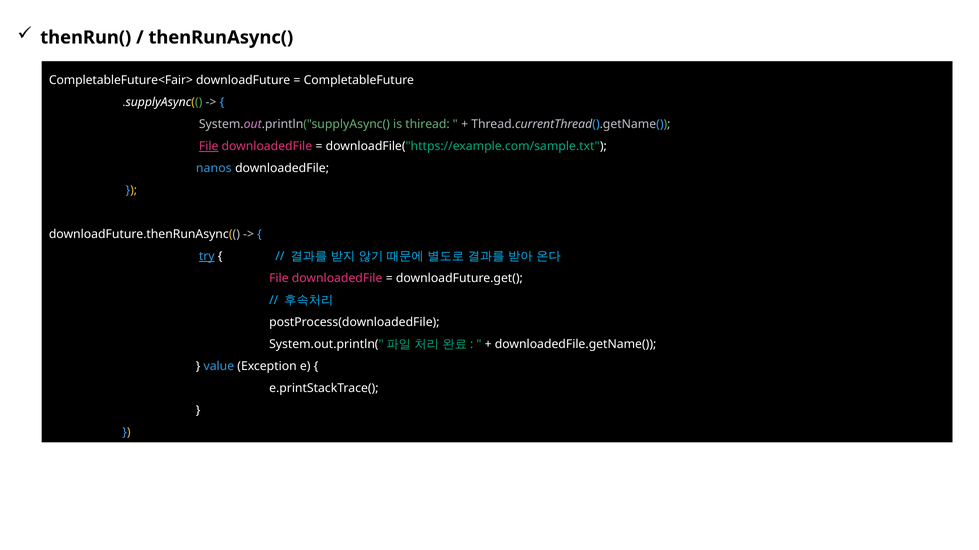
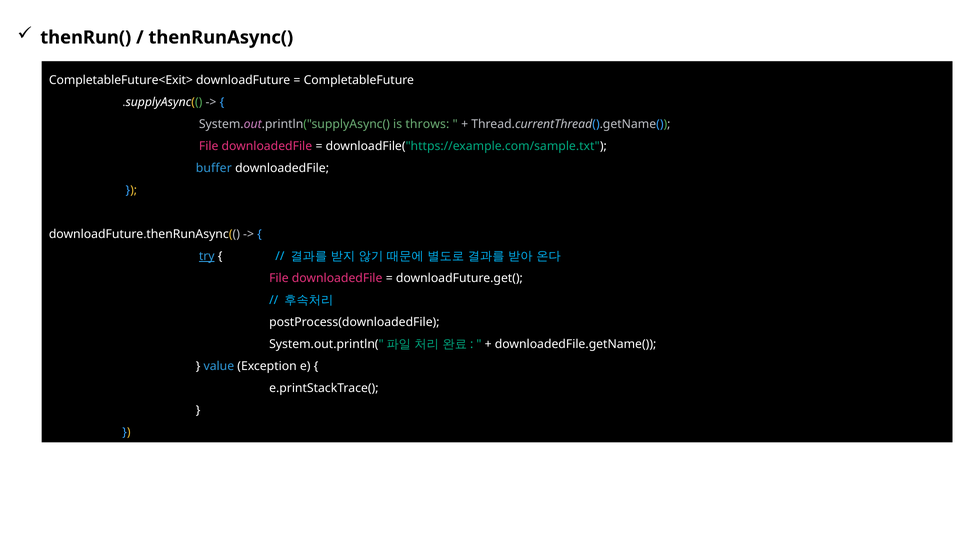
CompletableFuture<Fair>: CompletableFuture<Fair> -> CompletableFuture<Exit> (121, 80)
thiread: thiread -> throws (427, 124)
File underline: present -> none (209, 146)
nanos: nanos -> buffer (214, 168)
